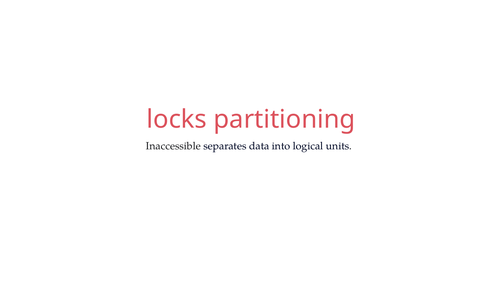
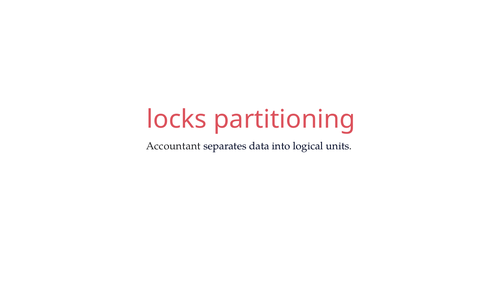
Inaccessible: Inaccessible -> Accountant (173, 146)
